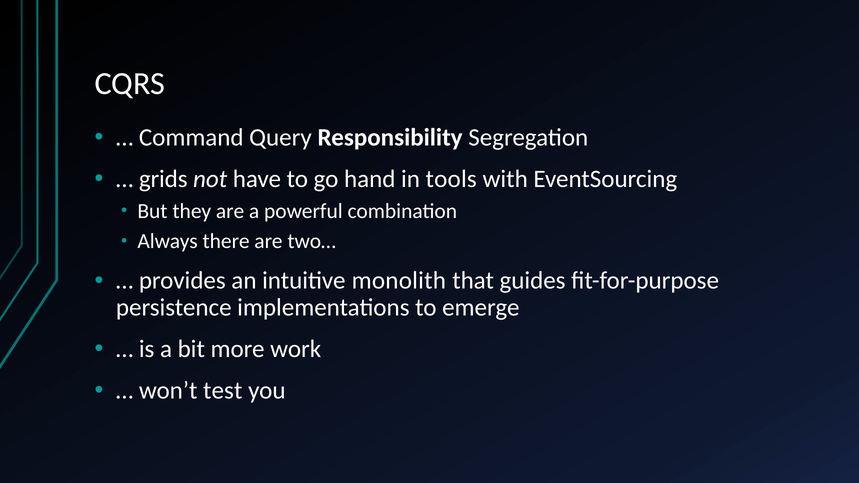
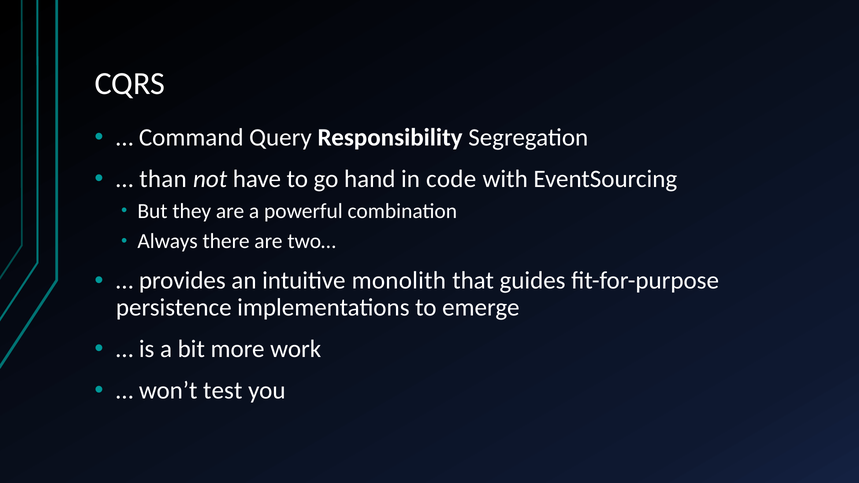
grids: grids -> than (163, 179)
tools: tools -> code (451, 179)
